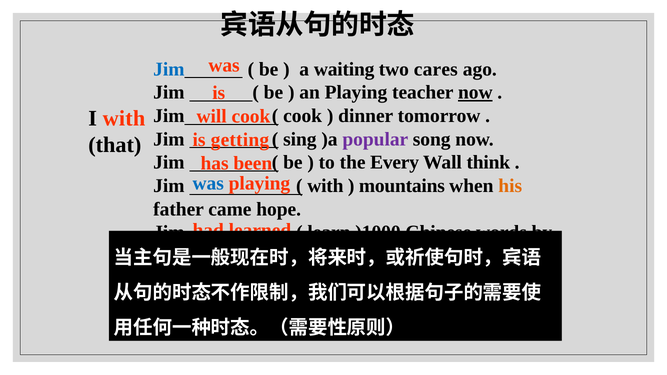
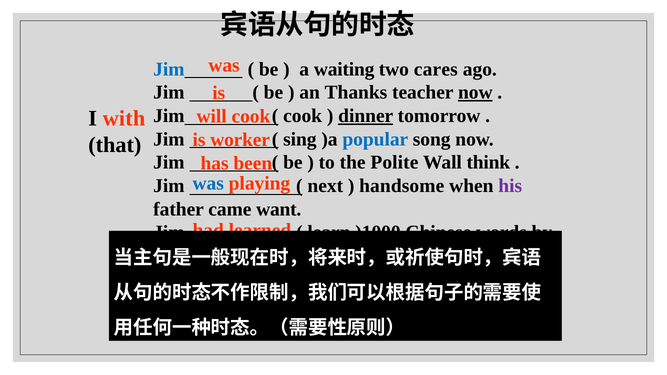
an Playing: Playing -> Thanks (356, 93)
dinner underline: none -> present (366, 116)
popular colour: purple -> blue (375, 139)
getting: getting -> worker (240, 140)
Every: Every -> Polite (394, 163)
with: with -> next (325, 186)
mountains: mountains -> handsome (402, 186)
his colour: orange -> purple (510, 186)
hope: hope -> want (279, 209)
